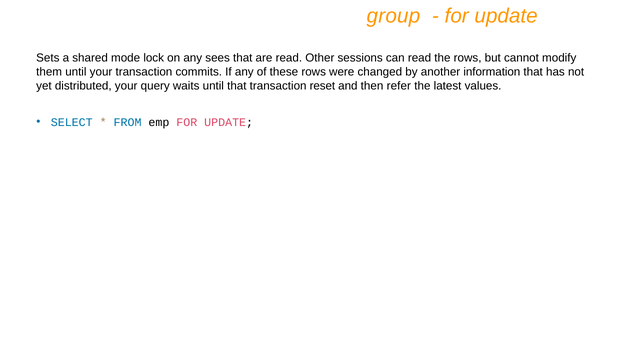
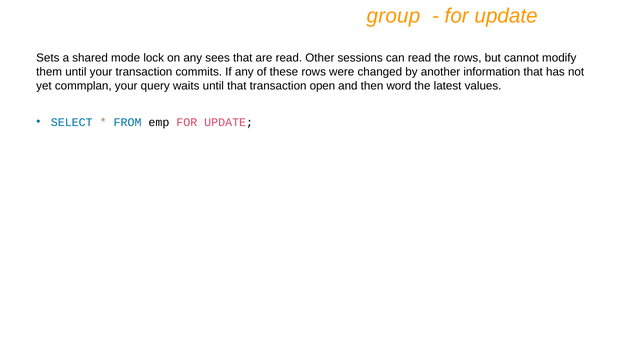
distributed: distributed -> commplan (83, 86)
reset: reset -> open (322, 86)
refer: refer -> word (399, 86)
